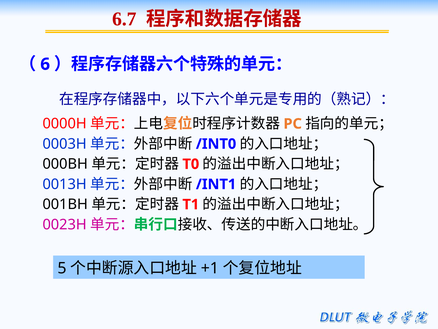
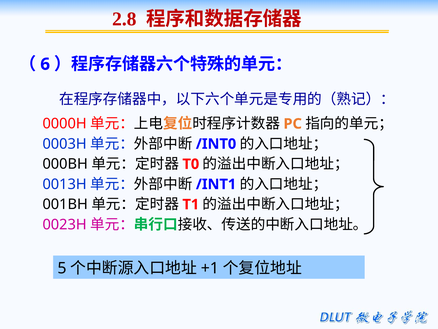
6.7: 6.7 -> 2.8 (124, 19)
